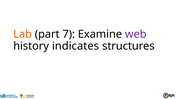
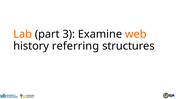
7: 7 -> 3 (69, 34)
web colour: purple -> orange (136, 34)
indicates: indicates -> referring (76, 46)
